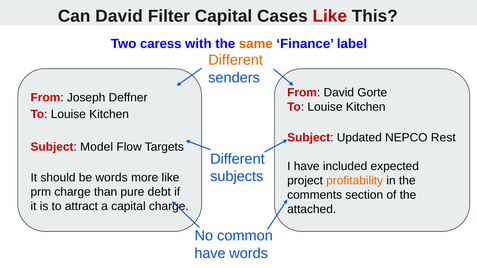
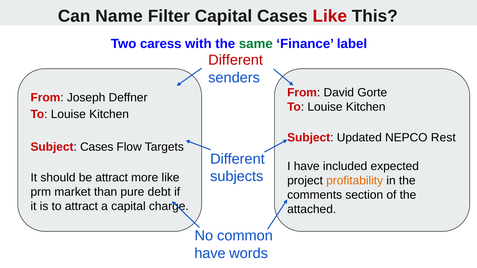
Can David: David -> Name (119, 16)
same colour: orange -> green (256, 44)
Different colour: orange -> red (236, 60)
Subject Model: Model -> Cases (97, 147)
be words: words -> attract (112, 178)
prm charge: charge -> market (73, 192)
